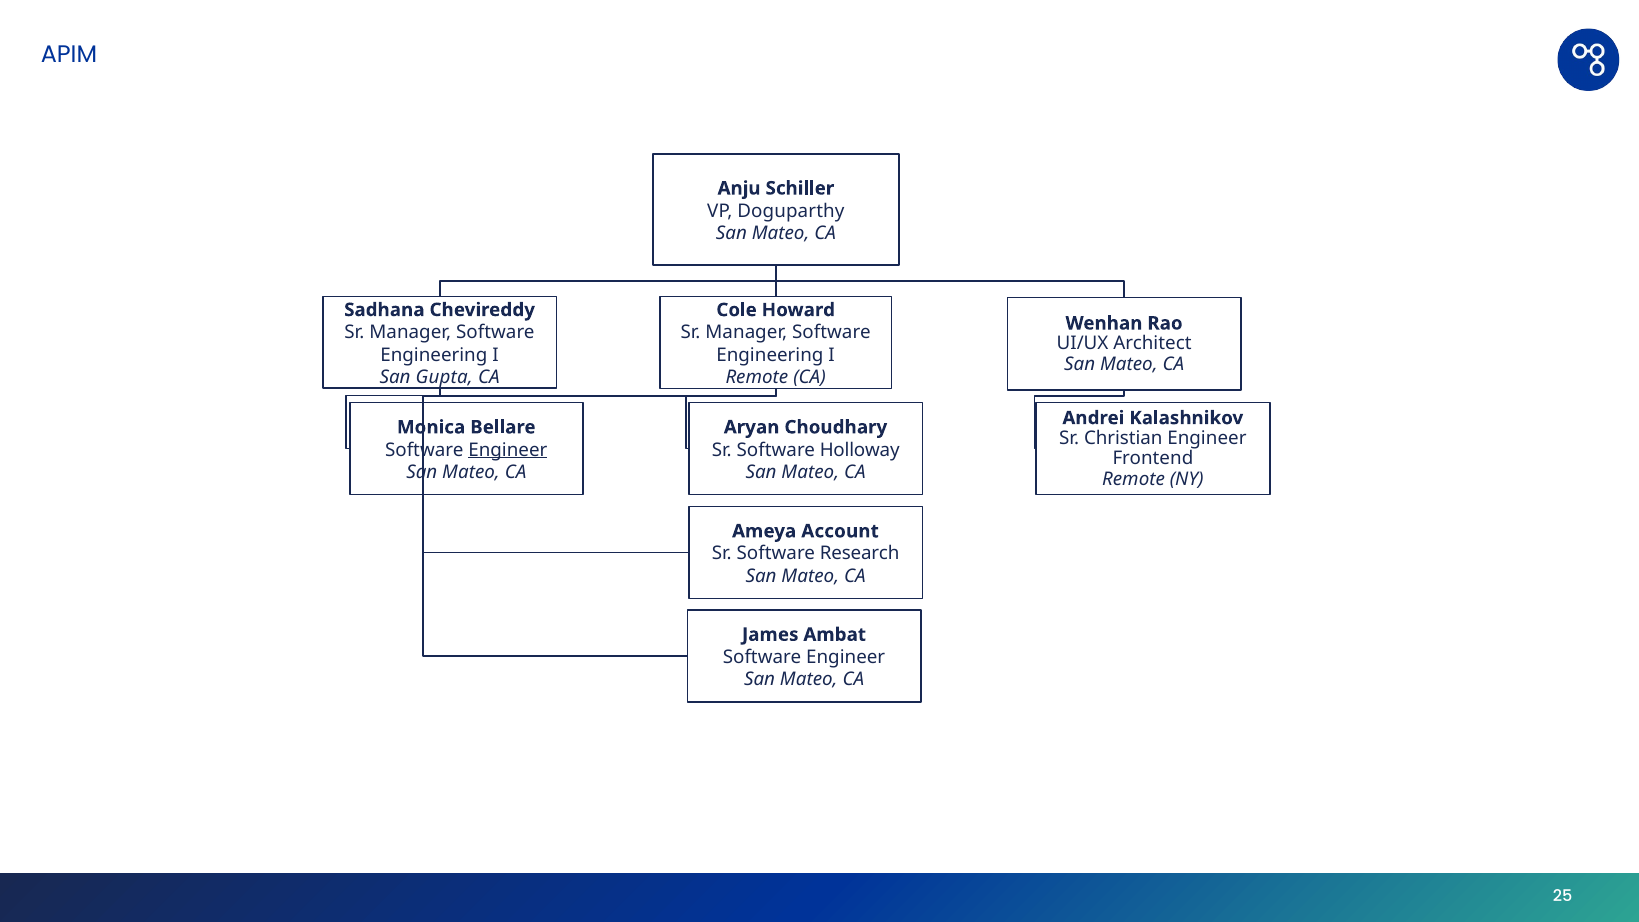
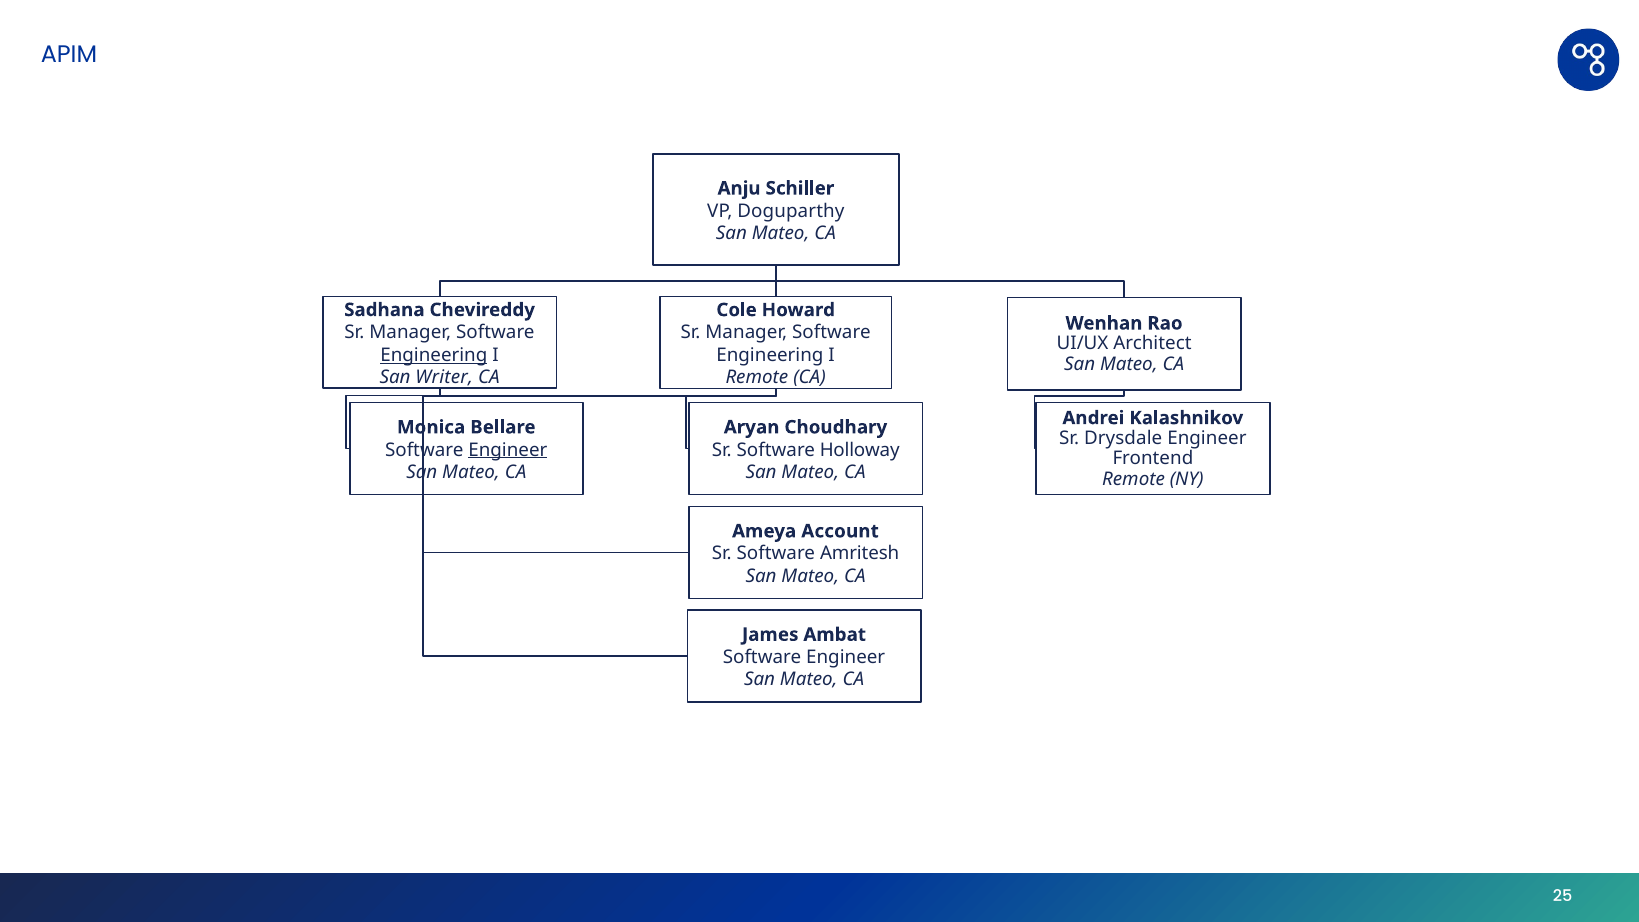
Engineering underline: none -> present (434, 355)
Gupta: Gupta -> Writer (444, 378)
Christian: Christian -> Drysdale (1123, 438)
Research: Research -> Amritesh (860, 554)
